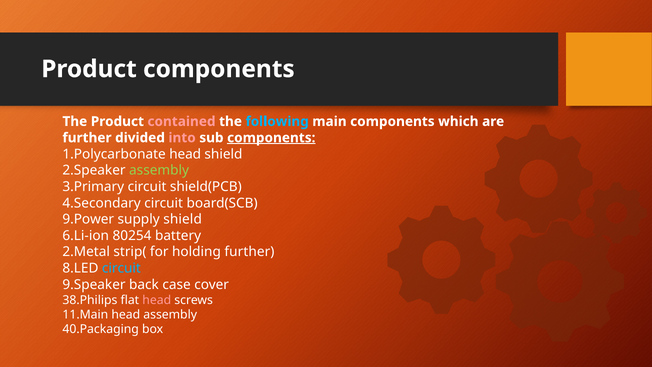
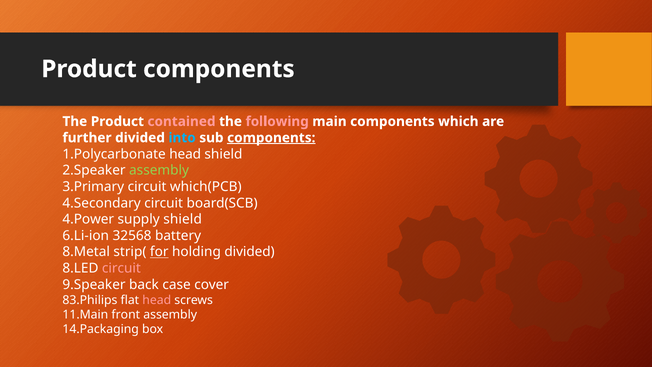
following colour: light blue -> pink (277, 121)
into colour: pink -> light blue (182, 138)
shield(PCB: shield(PCB -> which(PCB (206, 187)
9.Power: 9.Power -> 4.Power (88, 219)
80254: 80254 -> 32568 (132, 236)
2.Metal: 2.Metal -> 8.Metal (86, 252)
for underline: none -> present (159, 252)
holding further: further -> divided (250, 252)
circuit colour: light blue -> pink (121, 268)
38.Philips: 38.Philips -> 83.Philips (90, 300)
11.Main head: head -> front (126, 314)
40.Packaging: 40.Packaging -> 14.Packaging (101, 329)
